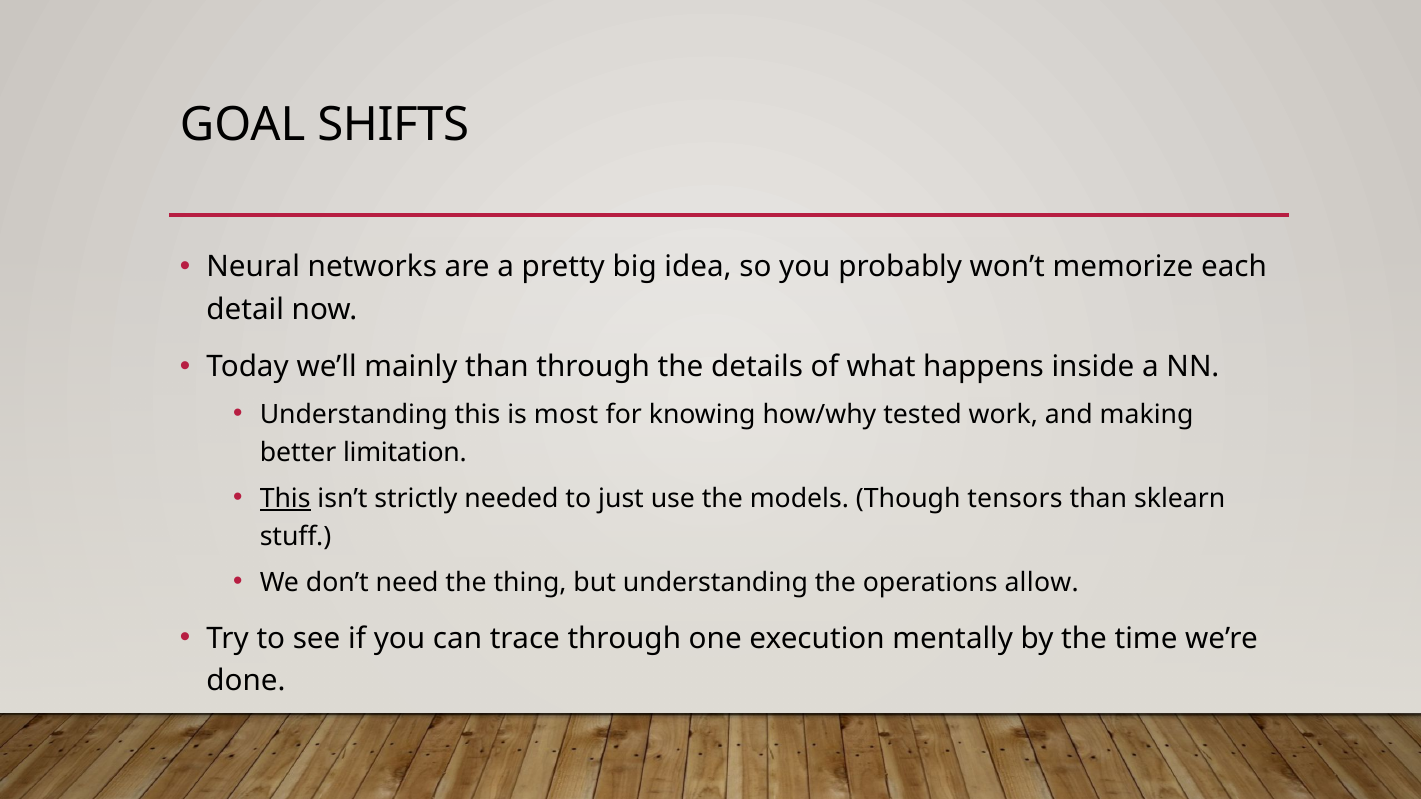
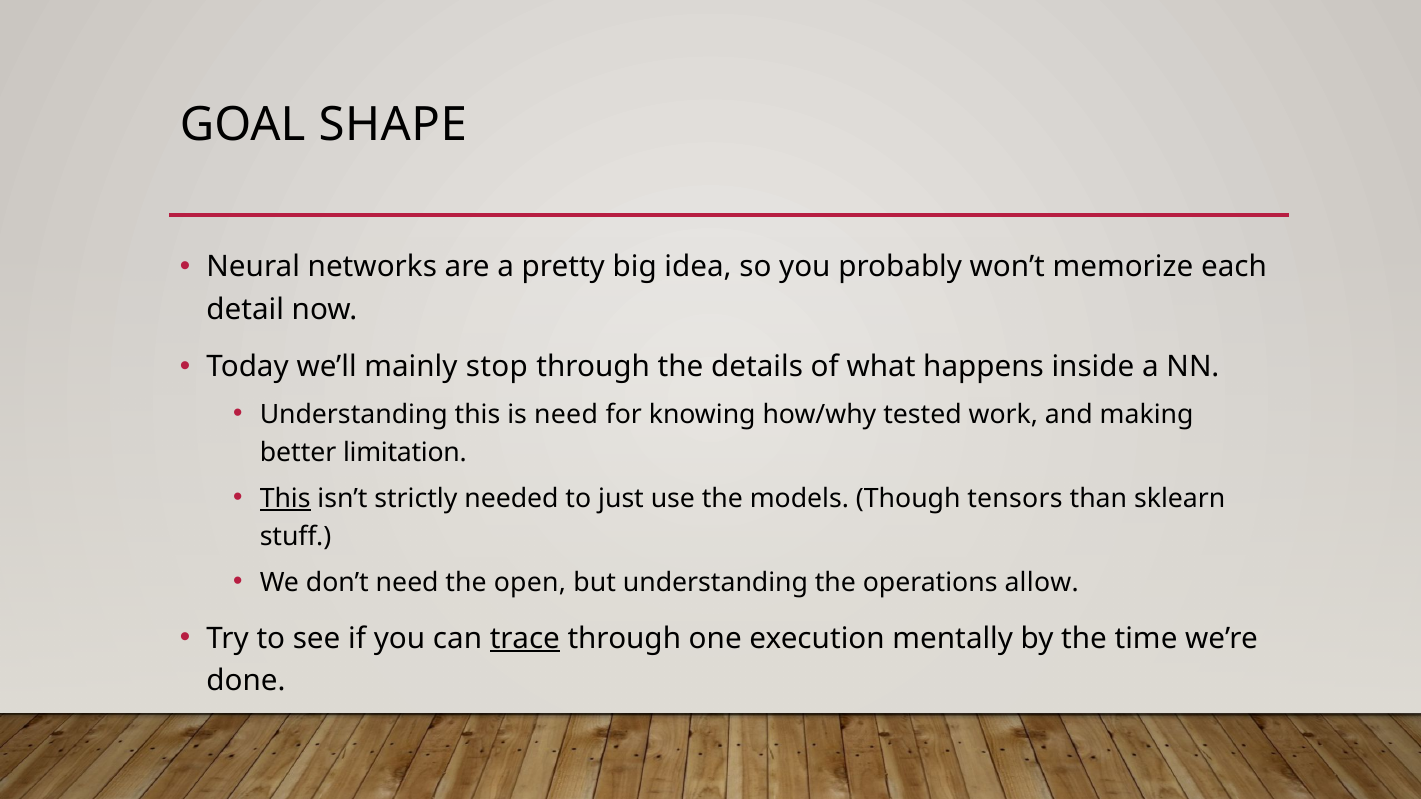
SHIFTS: SHIFTS -> SHAPE (393, 124)
mainly than: than -> stop (497, 367)
is most: most -> need (566, 415)
thing: thing -> open (530, 583)
trace underline: none -> present (525, 639)
